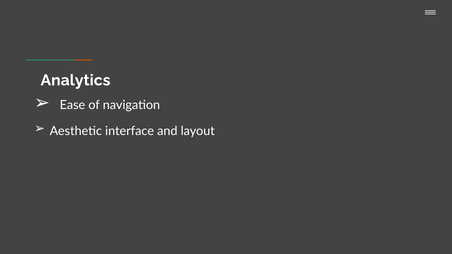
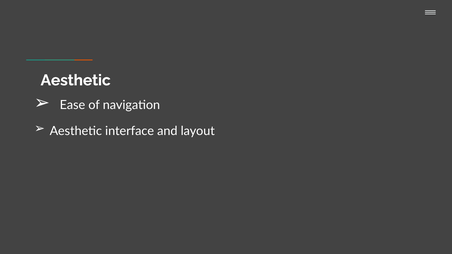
Analytics: Analytics -> Aesthetic (76, 80)
